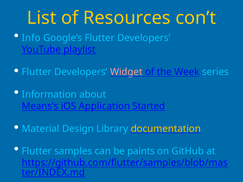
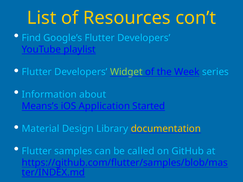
Info: Info -> Find (31, 38)
Widget colour: pink -> light green (126, 72)
paints: paints -> called (141, 151)
